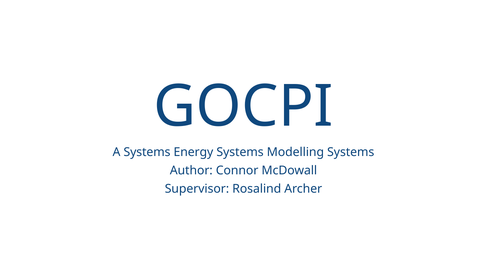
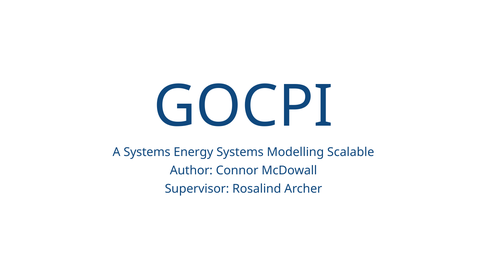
Modelling Systems: Systems -> Scalable (351, 152)
